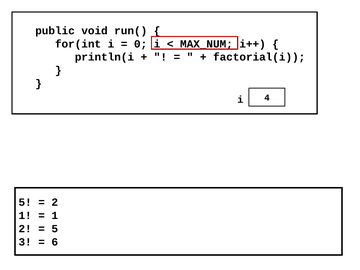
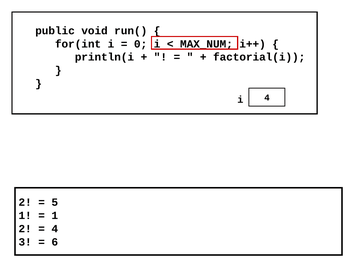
5: 5 -> 2 (25, 202)
2: 2 -> 5 (55, 202)
5: 5 -> 4 (55, 229)
